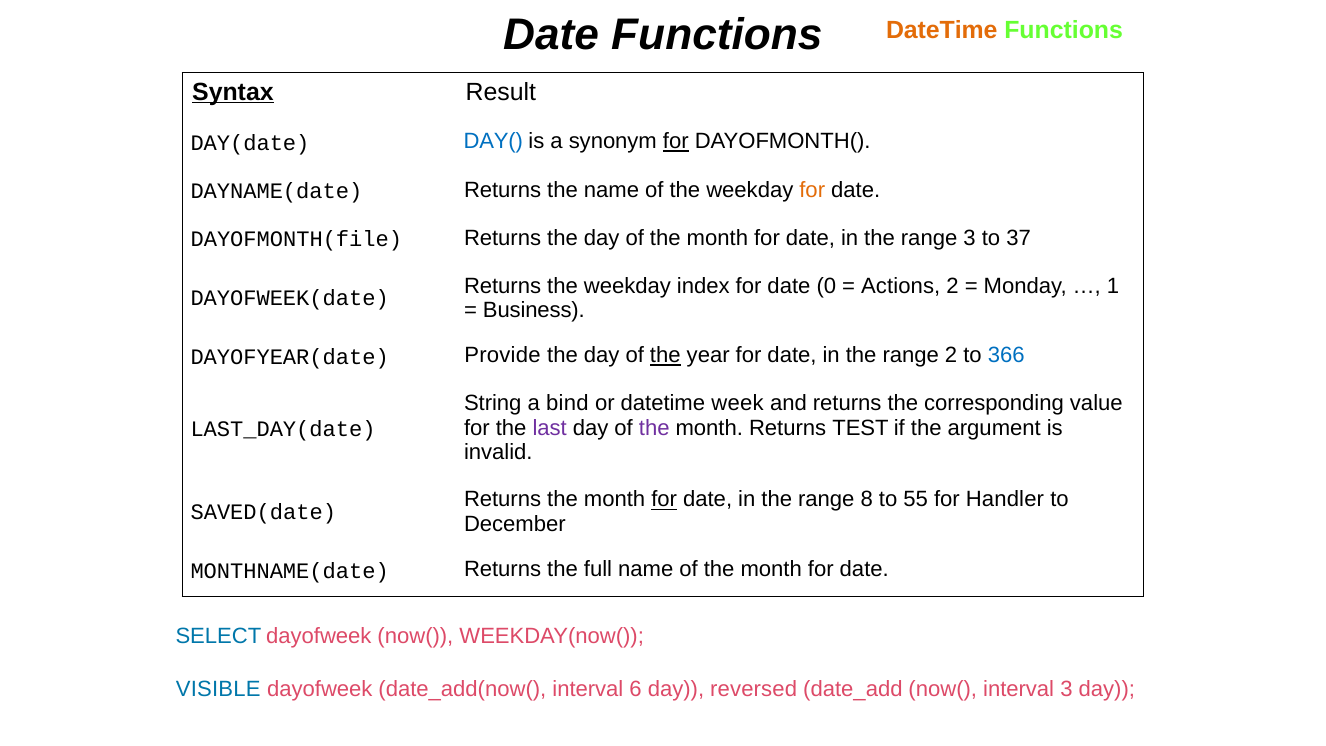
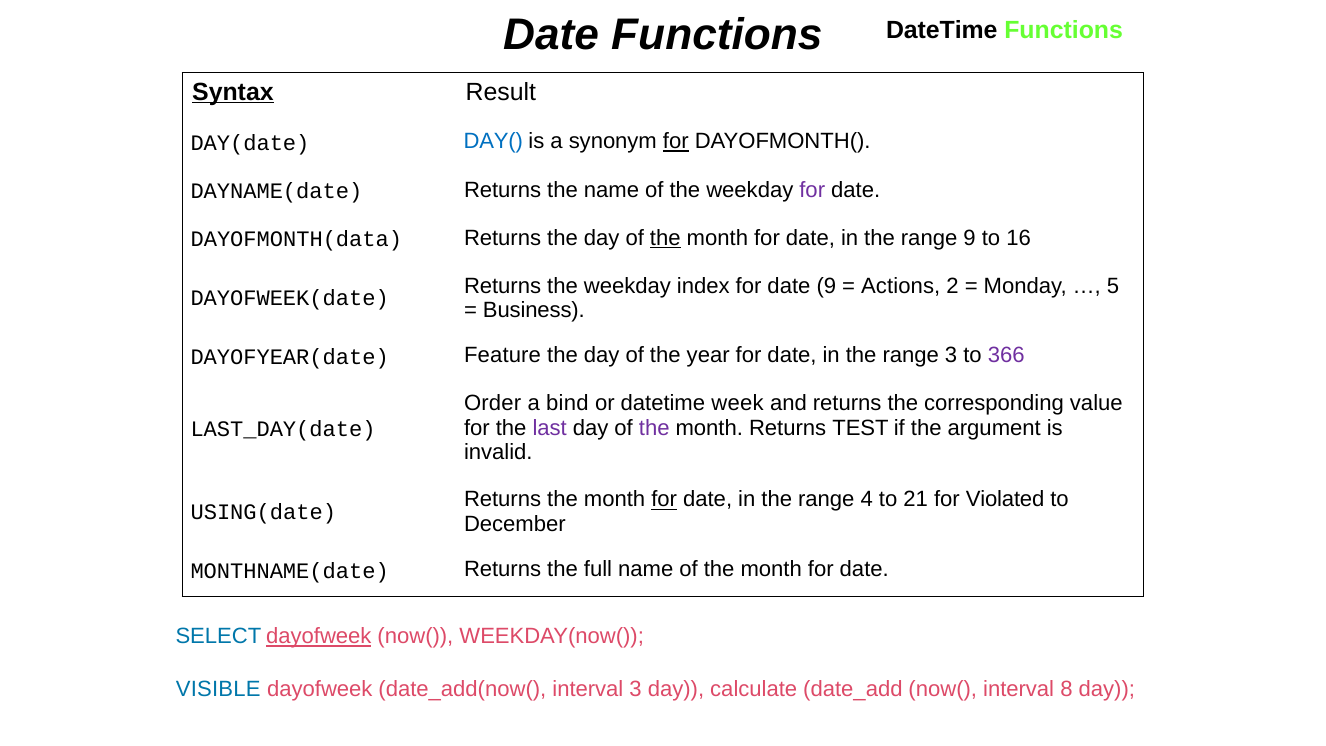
DateTime colour: orange -> black (942, 30)
for colour: orange -> purple (812, 190)
DAYOFMONTH(file: DAYOFMONTH(file -> DAYOFMONTH(data (296, 240)
the underline: none -> present (665, 238)
range 3: 3 -> 9 (970, 238)
37: 37 -> 16 (1019, 238)
date 0: 0 -> 9 (826, 286)
1: 1 -> 5 (1113, 286)
Provide: Provide -> Feature (503, 355)
the underline: present -> none (665, 355)
range 2: 2 -> 3 (951, 355)
366 colour: blue -> purple (1006, 355)
String: String -> Order (493, 404)
8: 8 -> 4 (867, 500)
55: 55 -> 21 (916, 500)
Handler: Handler -> Violated (1005, 500)
SAVED(date: SAVED(date -> USING(date (263, 512)
dayofweek underline: none -> present (319, 636)
interval 6: 6 -> 3 (636, 689)
reversed: reversed -> calculate (754, 689)
interval 3: 3 -> 8 (1066, 689)
